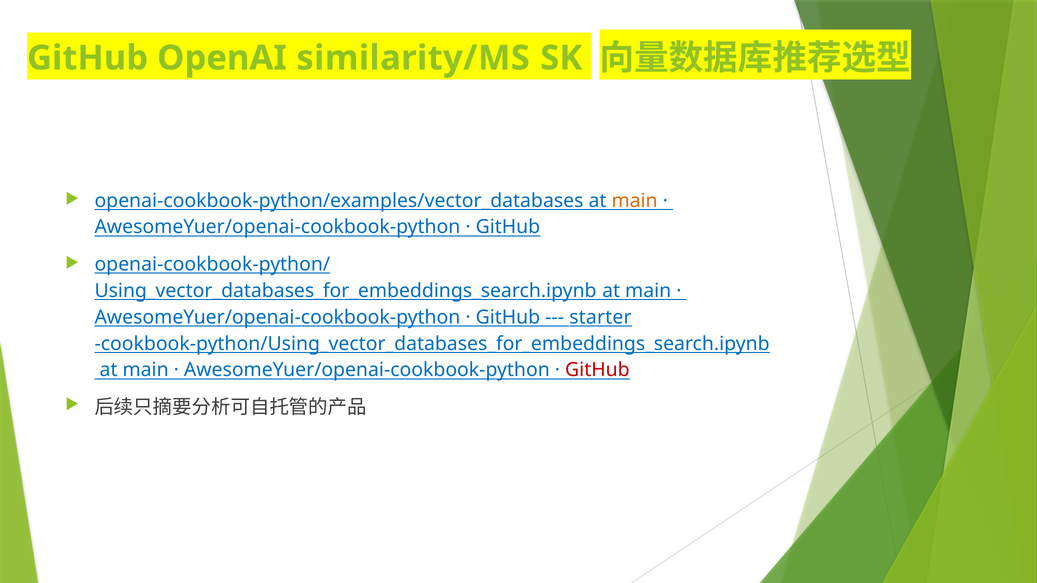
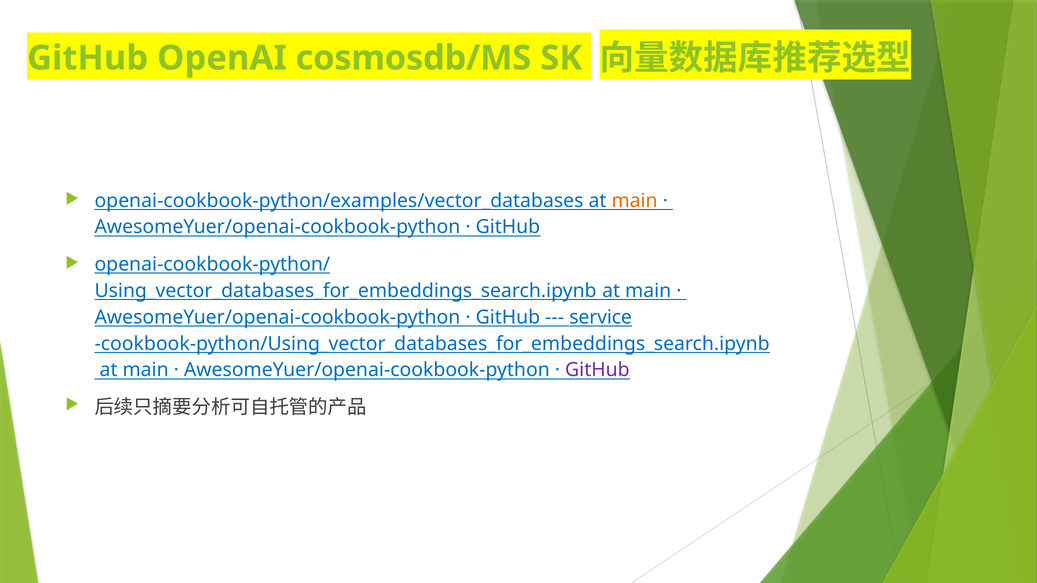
similarity/MS: similarity/MS -> cosmosdb/MS (413, 58)
starter: starter -> service (601, 317)
GitHub colour: red -> purple (597, 370)
